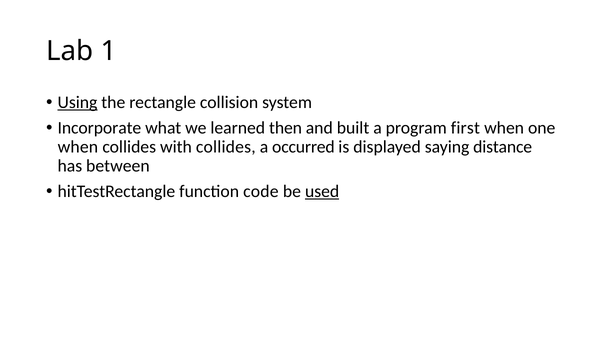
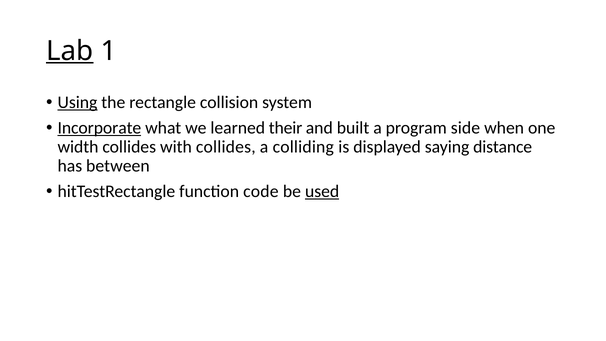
Lab underline: none -> present (70, 51)
Incorporate underline: none -> present (99, 128)
then: then -> their (286, 128)
first: first -> side (465, 128)
when: when -> width (78, 147)
occurred: occurred -> colliding (303, 147)
